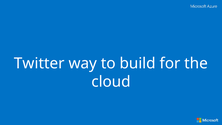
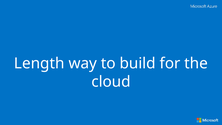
Twitter: Twitter -> Length (39, 63)
